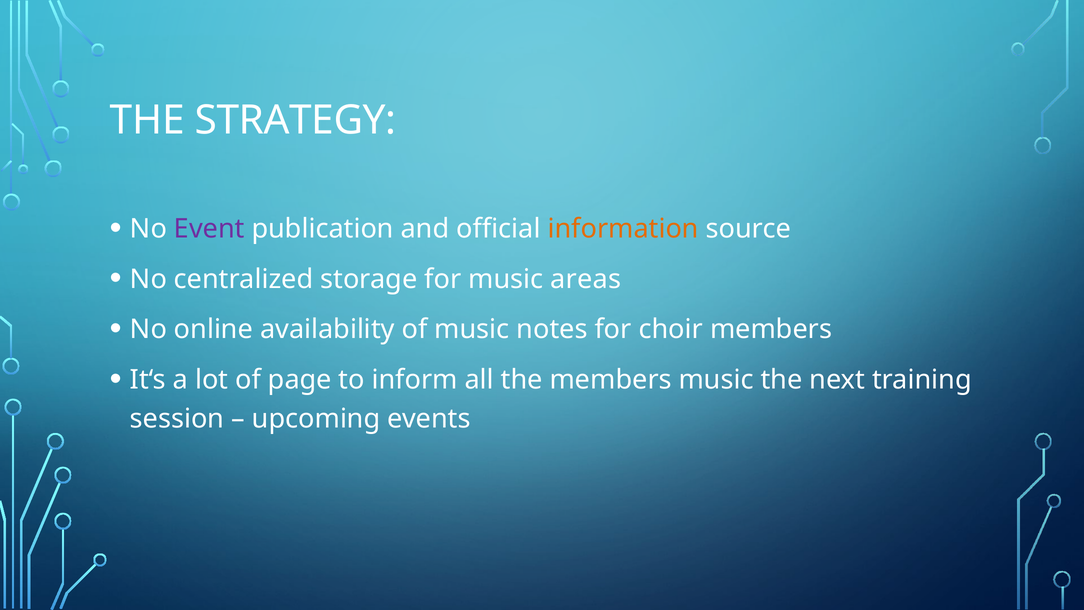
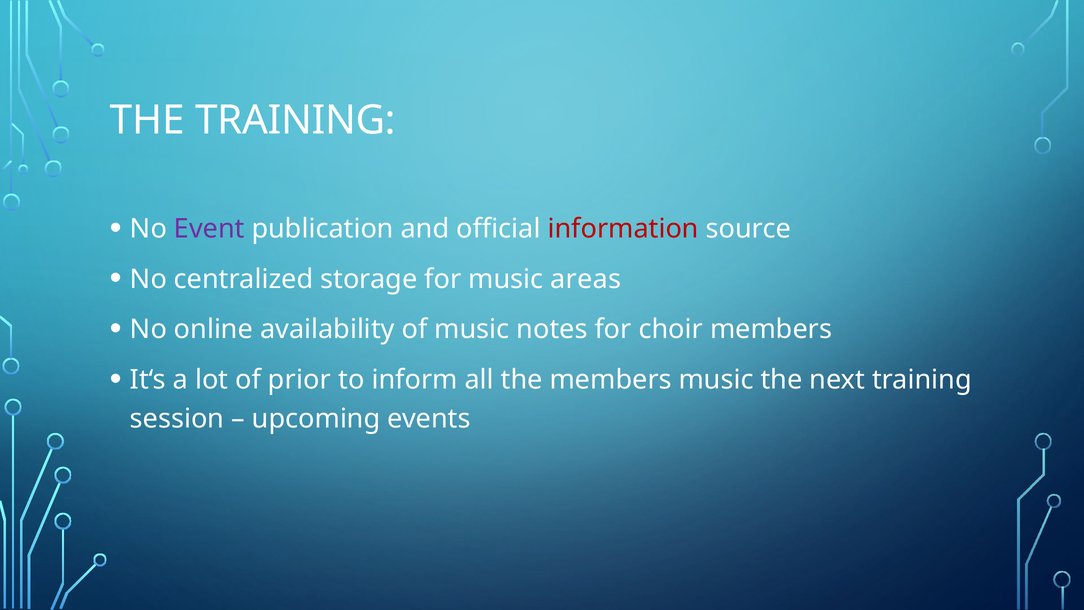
THE STRATEGY: STRATEGY -> TRAINING (295, 120)
information colour: orange -> red (623, 229)
page: page -> prior (300, 380)
